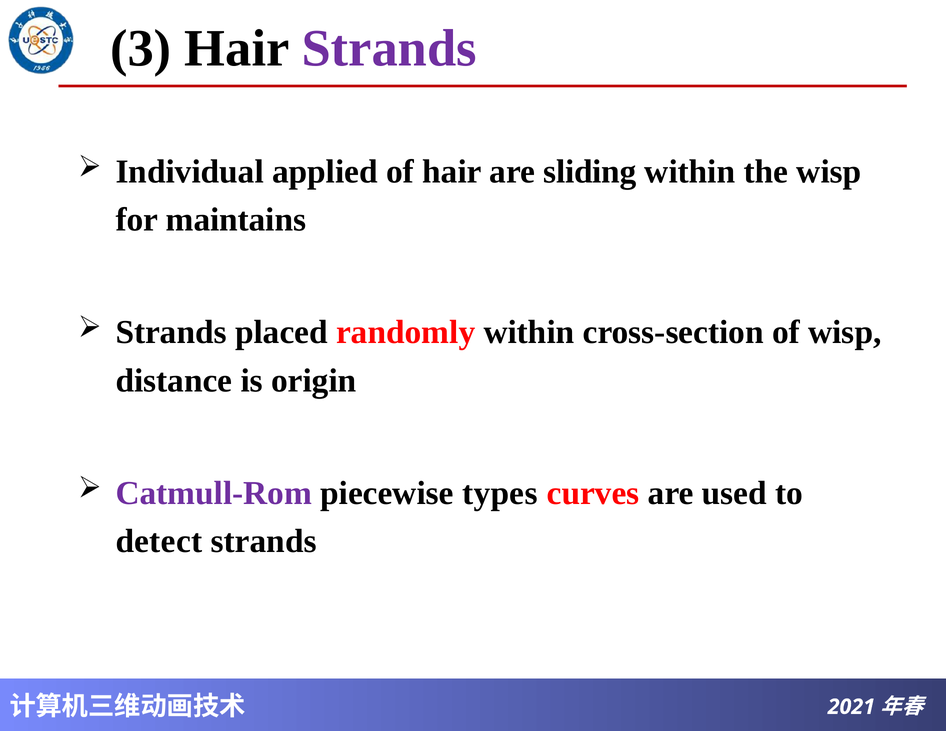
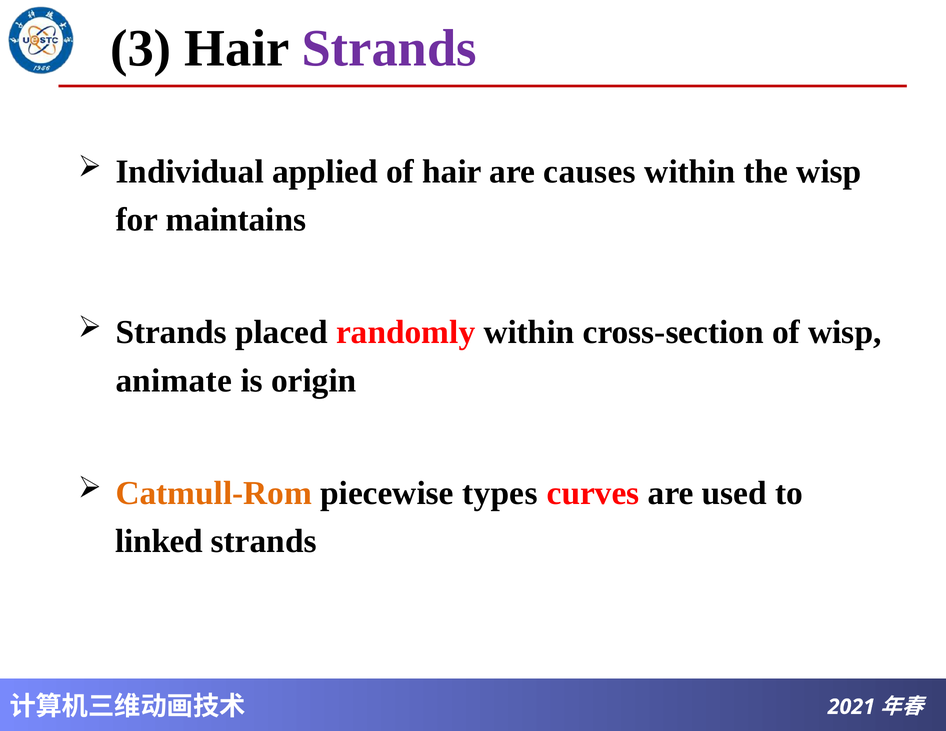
sliding: sliding -> causes (590, 172)
distance: distance -> animate (174, 381)
Catmull-Rom colour: purple -> orange (214, 493)
detect: detect -> linked (159, 541)
